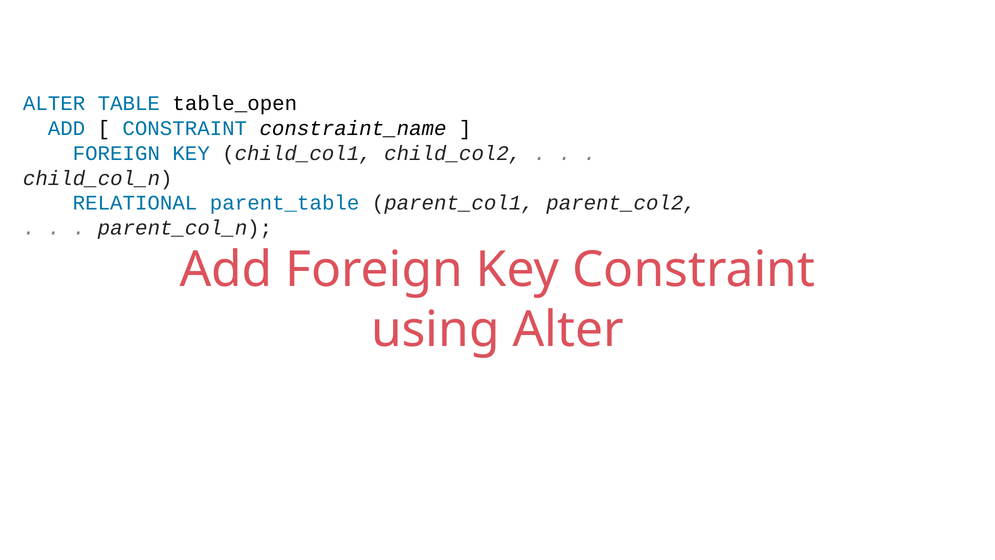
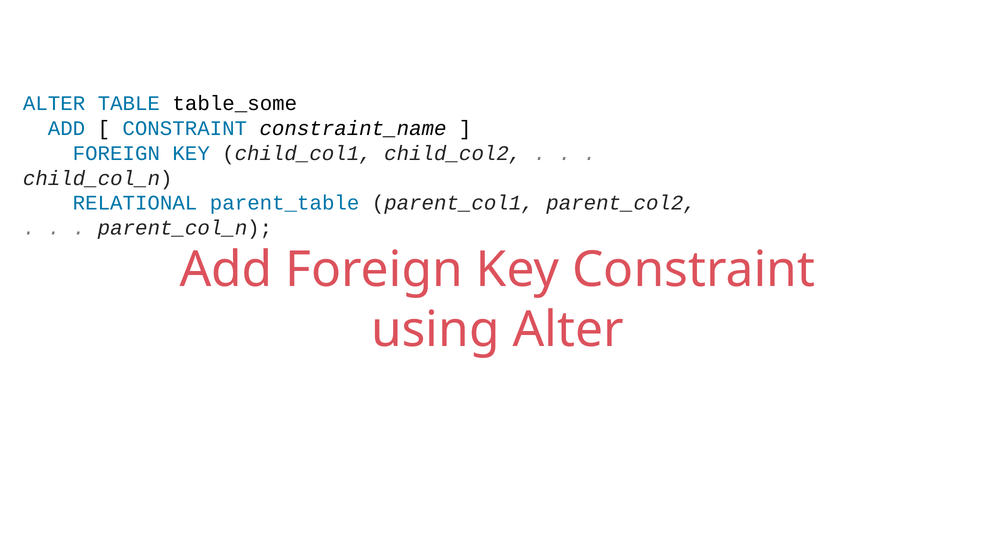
table_open: table_open -> table_some (235, 103)
